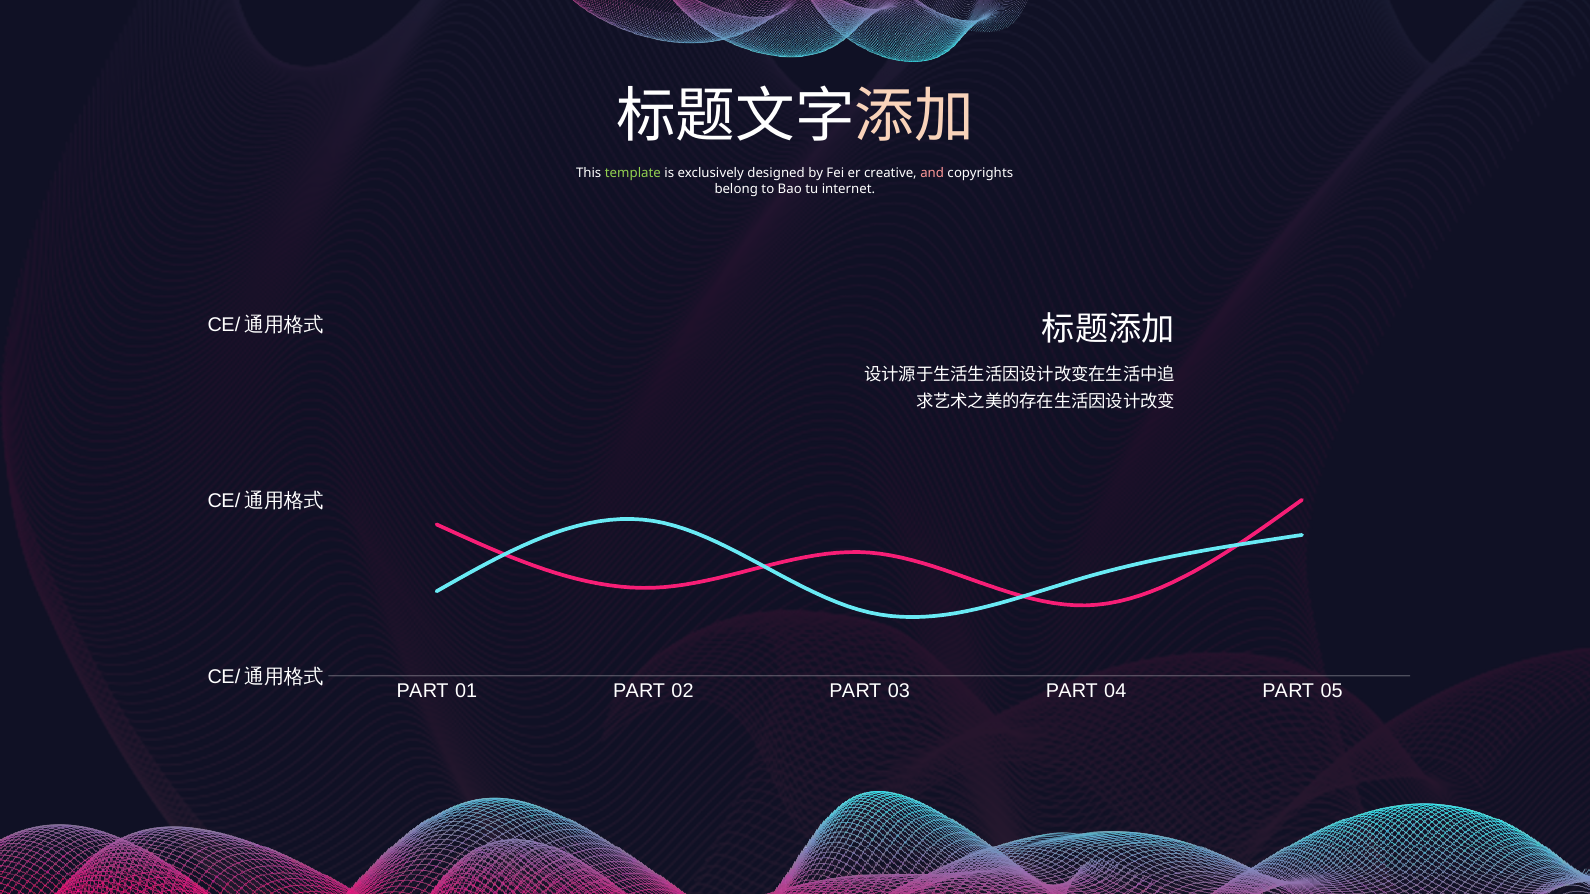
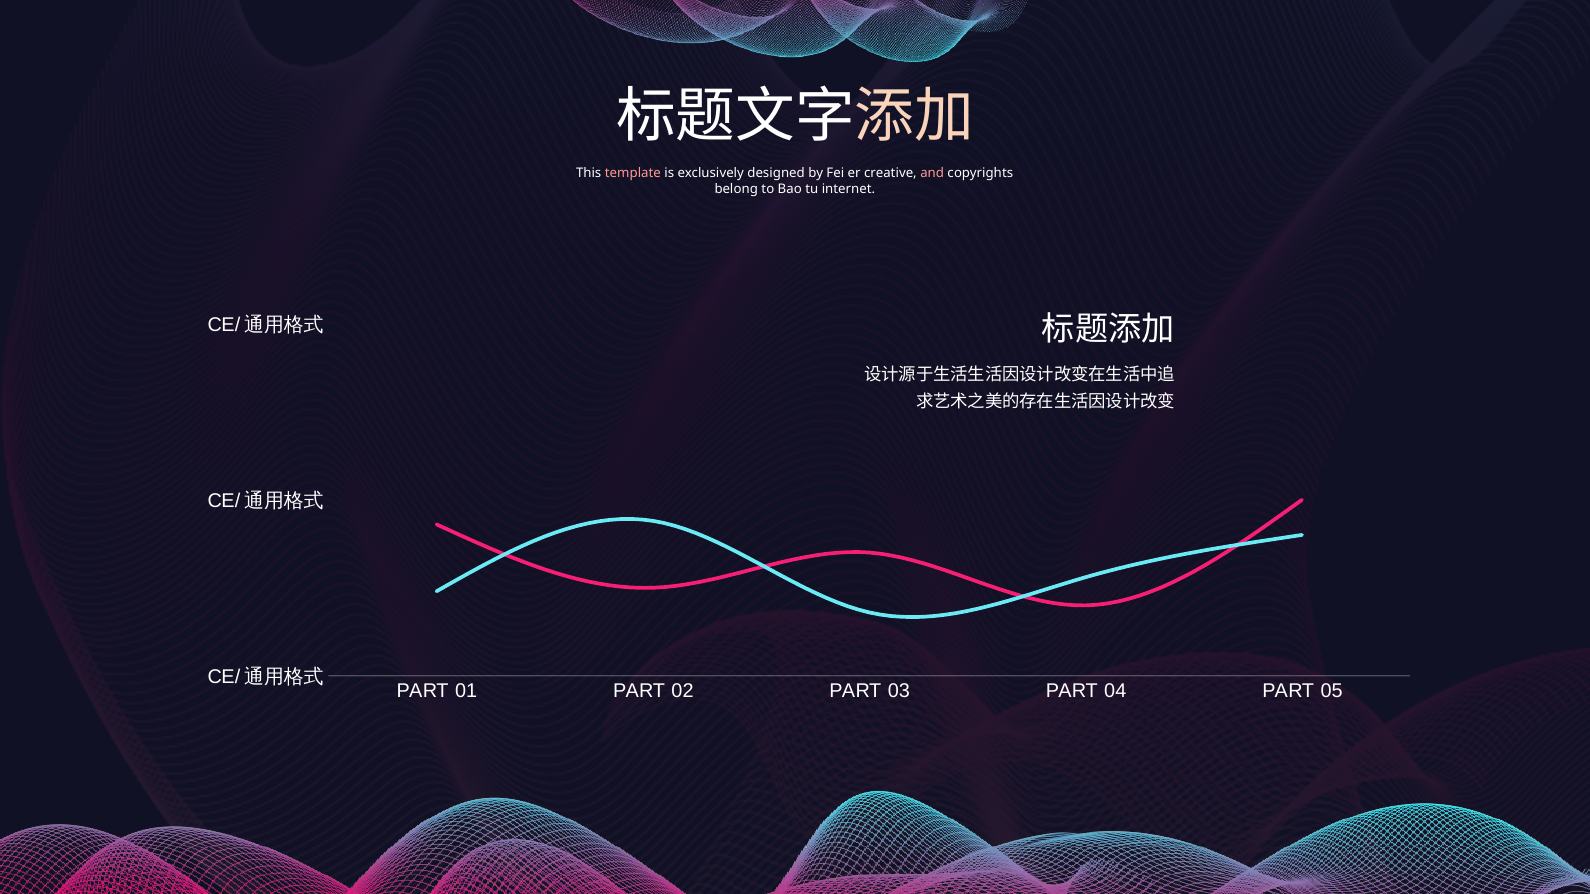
template colour: light green -> pink (633, 173)
